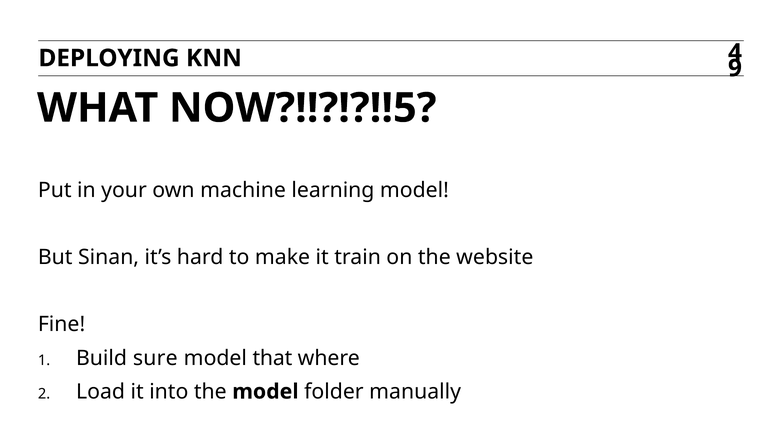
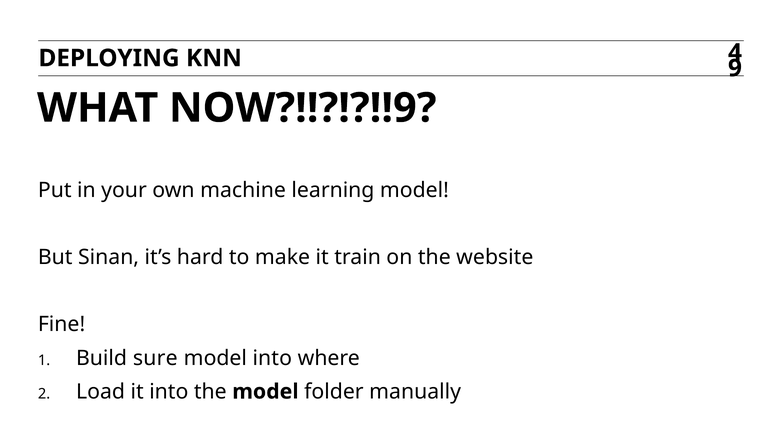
NOW?!!?!?!!5: NOW?!!?!?!!5 -> NOW?!!?!?!!9 (303, 108)
model that: that -> into (272, 358)
